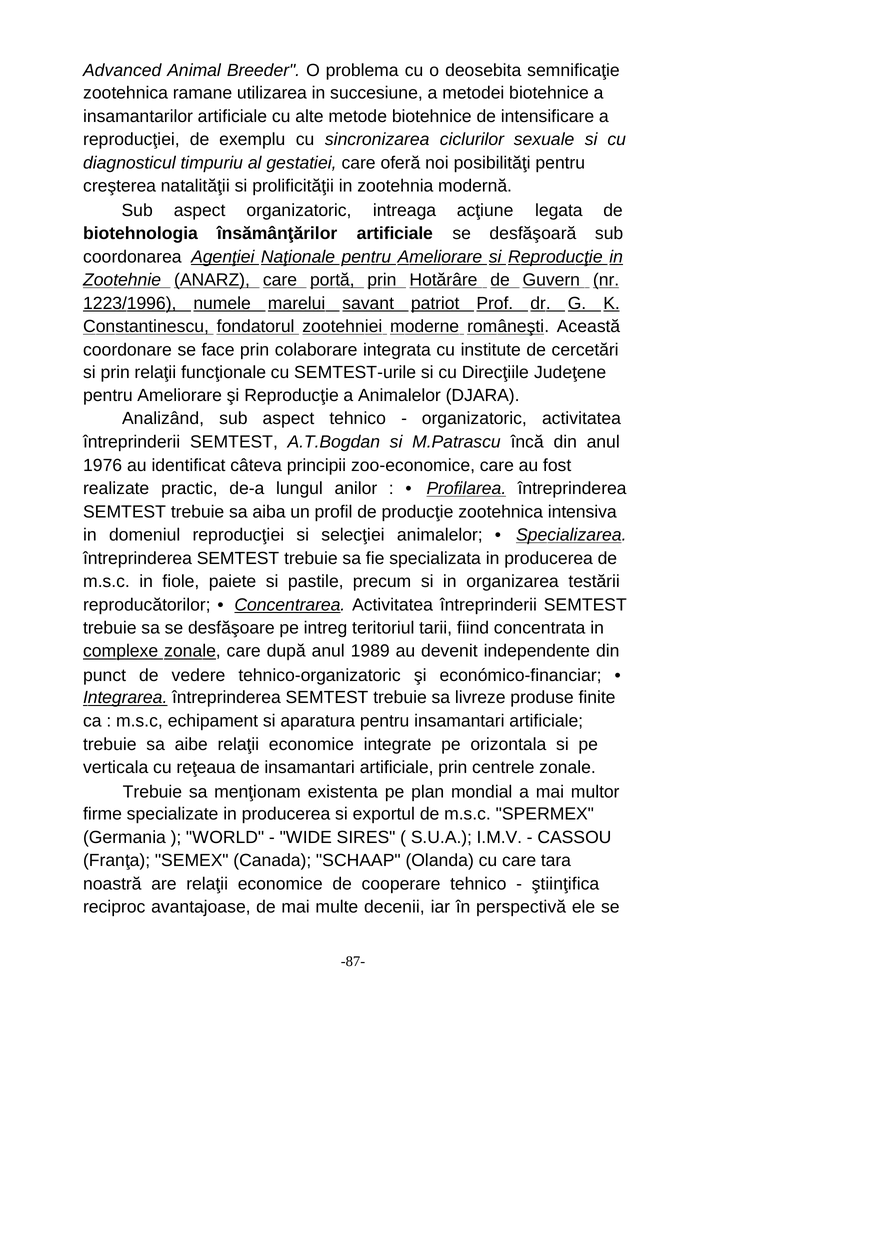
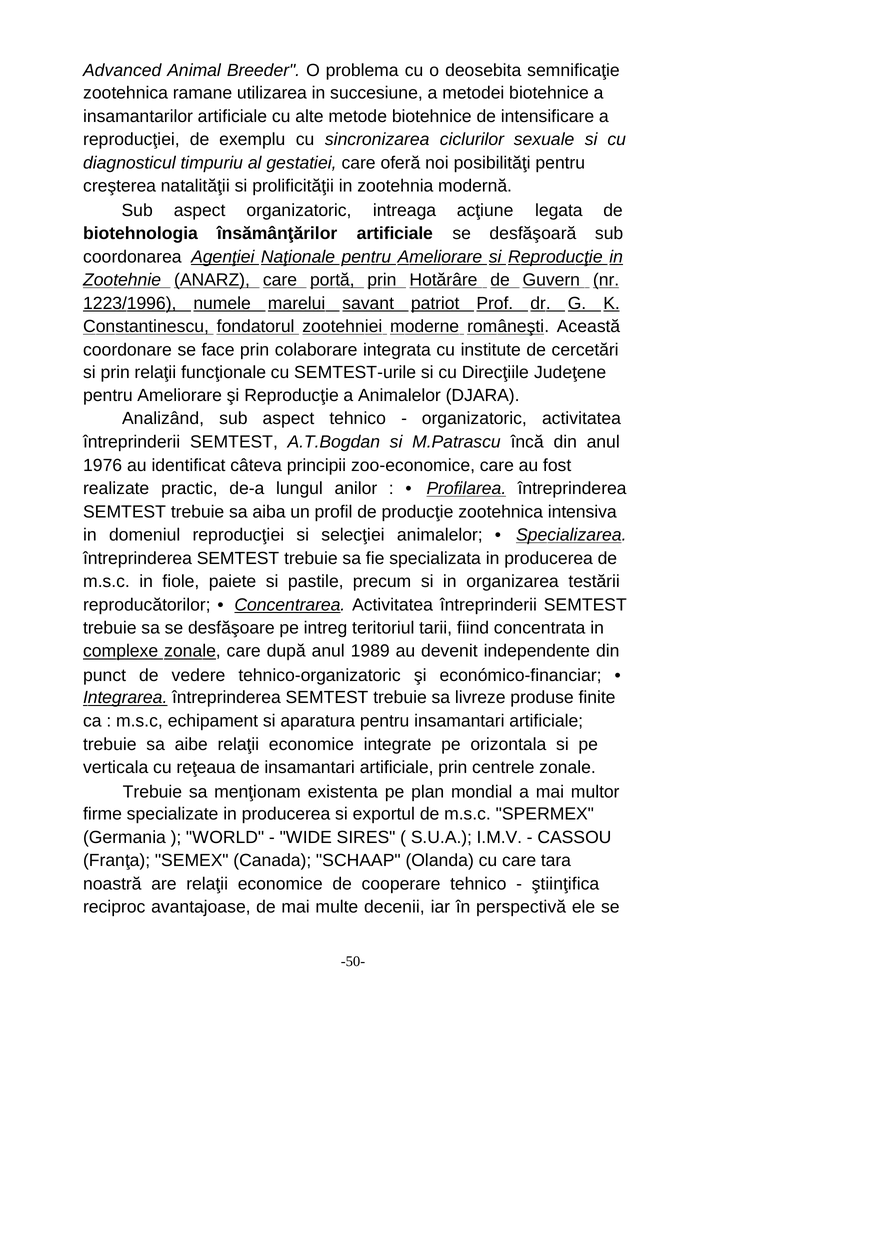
-87-: -87- -> -50- (353, 961)
